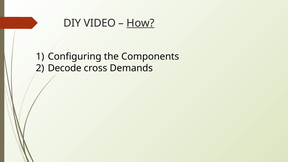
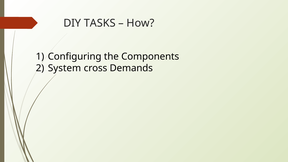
VIDEO: VIDEO -> TASKS (100, 23)
How underline: present -> none (140, 23)
Decode: Decode -> System (65, 68)
